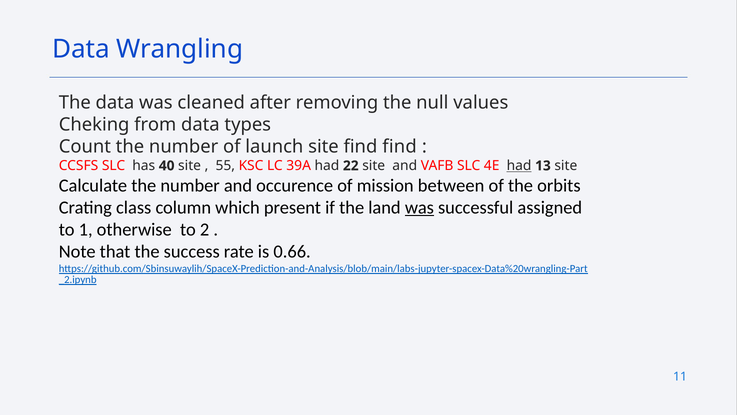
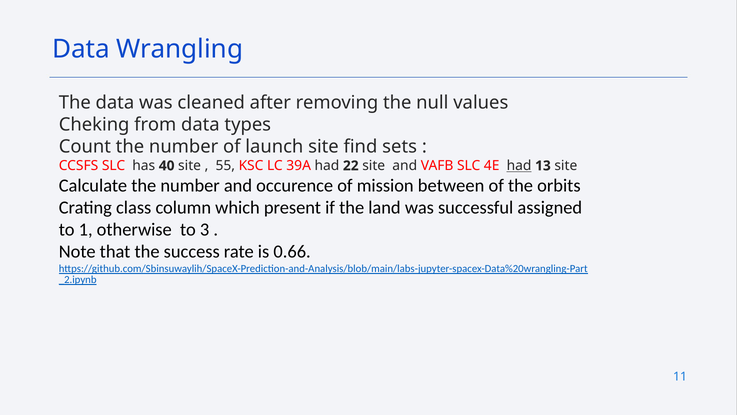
find find: find -> sets (400, 147)
was underline: present -> none (419, 207)
2: 2 -> 3 (205, 229)
